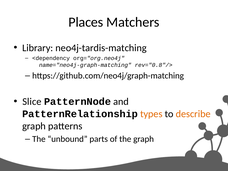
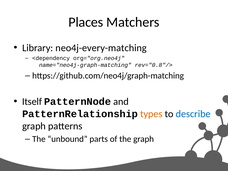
neo4j-tardis-matching: neo4j-tardis-matching -> neo4j-every-matching (101, 48)
Slice: Slice -> Itself (32, 102)
describe colour: orange -> blue (193, 114)
